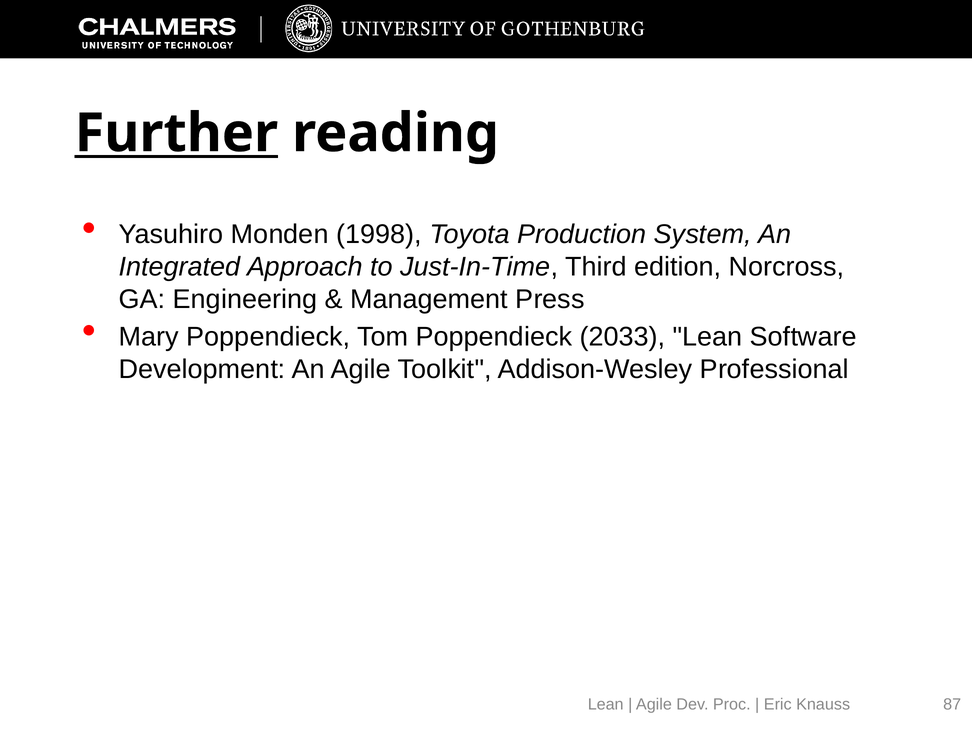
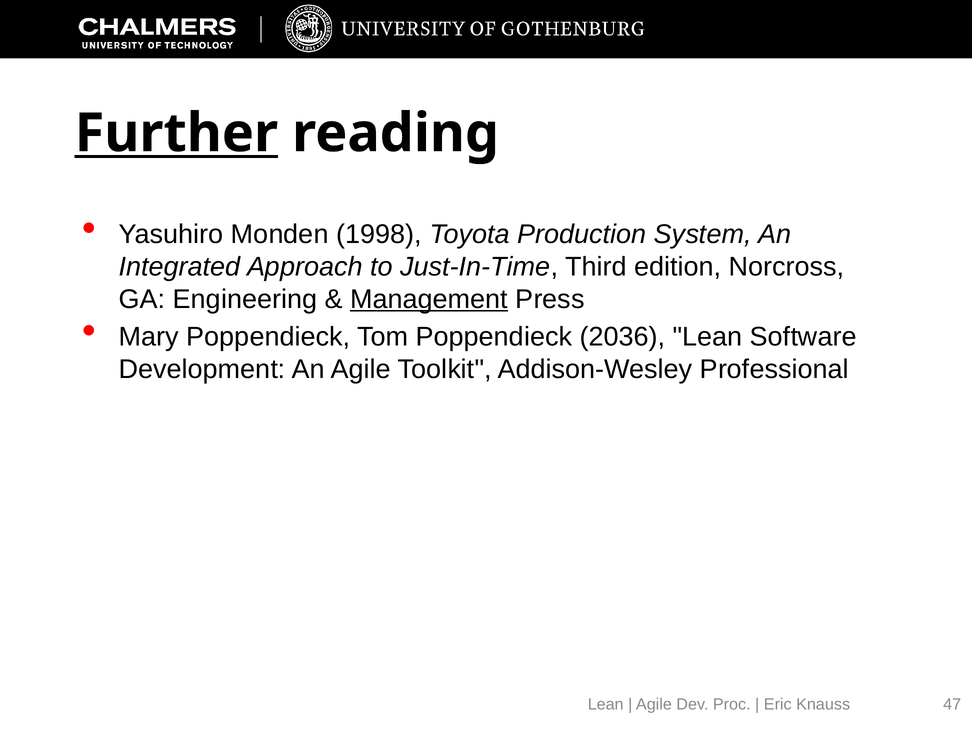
Management underline: none -> present (429, 299)
2033: 2033 -> 2036 (622, 337)
87: 87 -> 47 (952, 704)
